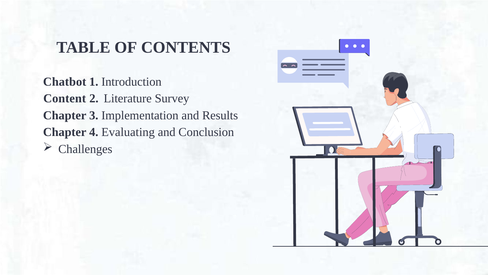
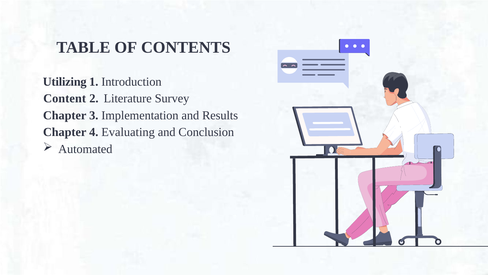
Chatbot: Chatbot -> Utilizing (65, 82)
Challenges: Challenges -> Automated (85, 149)
